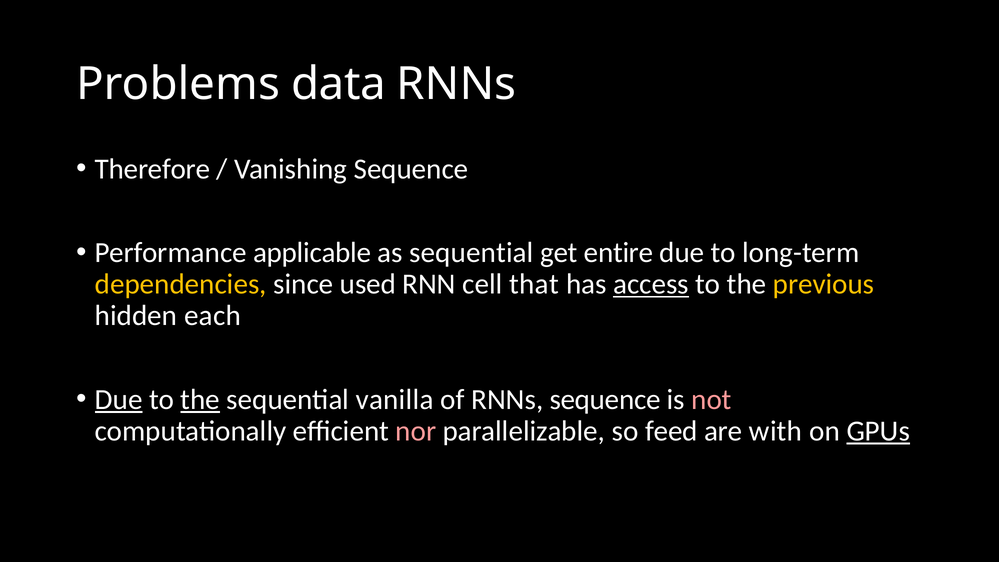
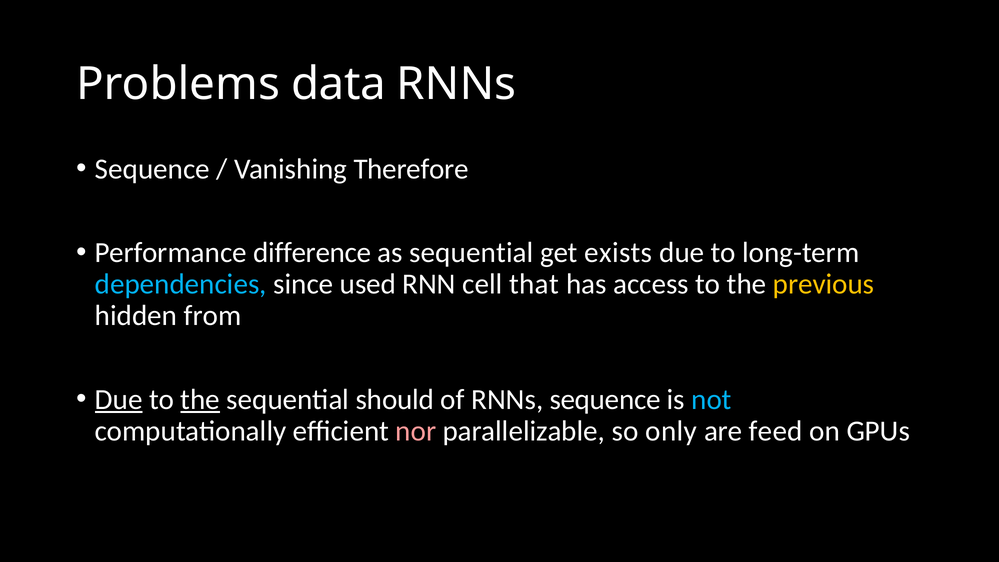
Therefore: Therefore -> Sequence (152, 169)
Vanishing Sequence: Sequence -> Therefore (411, 169)
applicable: applicable -> difference (312, 253)
entire: entire -> exists (618, 253)
dependencies colour: yellow -> light blue (181, 284)
access underline: present -> none (651, 284)
each: each -> from (213, 316)
vanilla: vanilla -> should (395, 399)
not colour: pink -> light blue (711, 399)
feed: feed -> only (671, 431)
with: with -> feed (776, 431)
GPUs underline: present -> none (878, 431)
